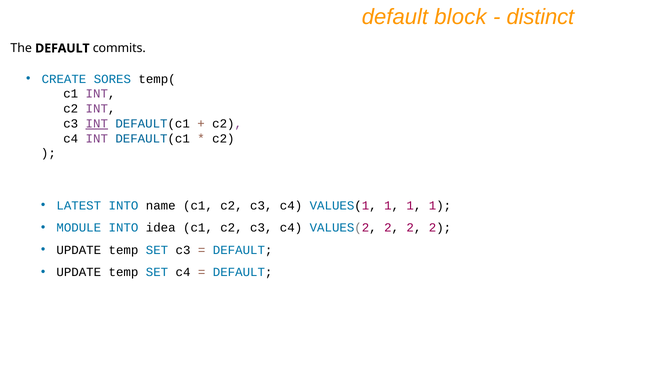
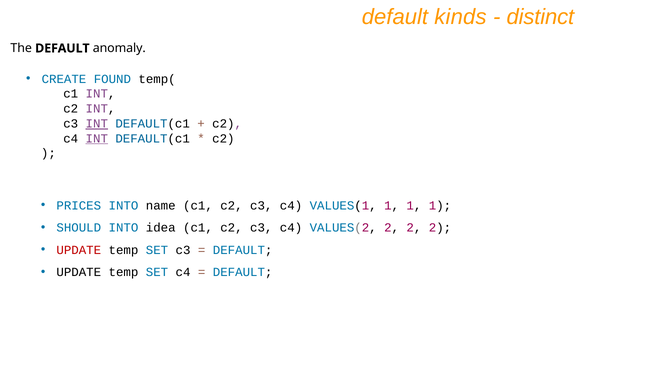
block: block -> kinds (460, 17)
commits: commits -> anomaly (119, 48)
SORES: SORES -> FOUND (112, 79)
INT underline: none -> present (97, 139)
LATEST: LATEST -> PRICES (79, 206)
MODULE: MODULE -> SHOULD (79, 228)
UPDATE colour: black -> red (79, 250)
